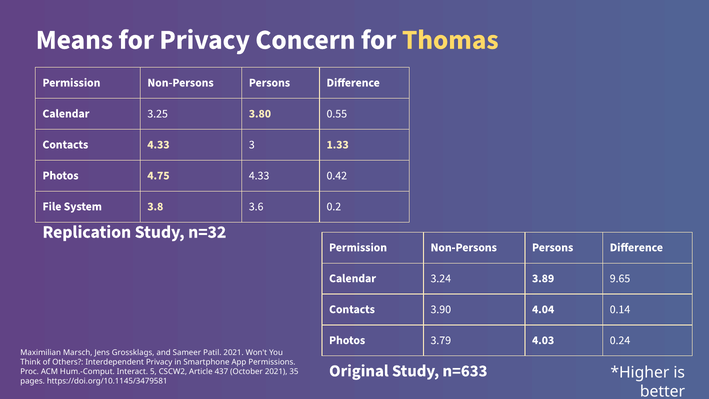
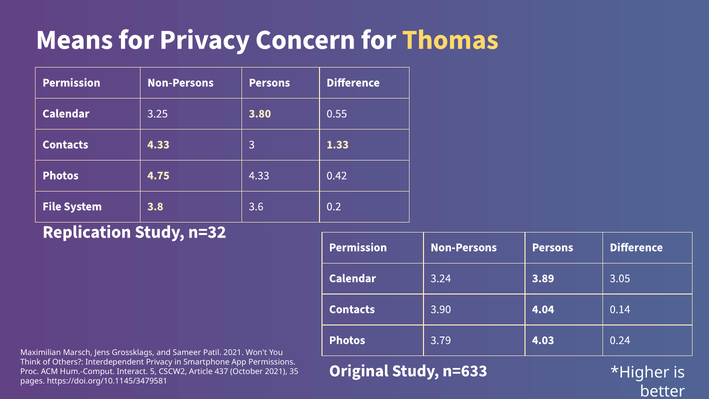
9.65: 9.65 -> 3.05 (620, 278)
